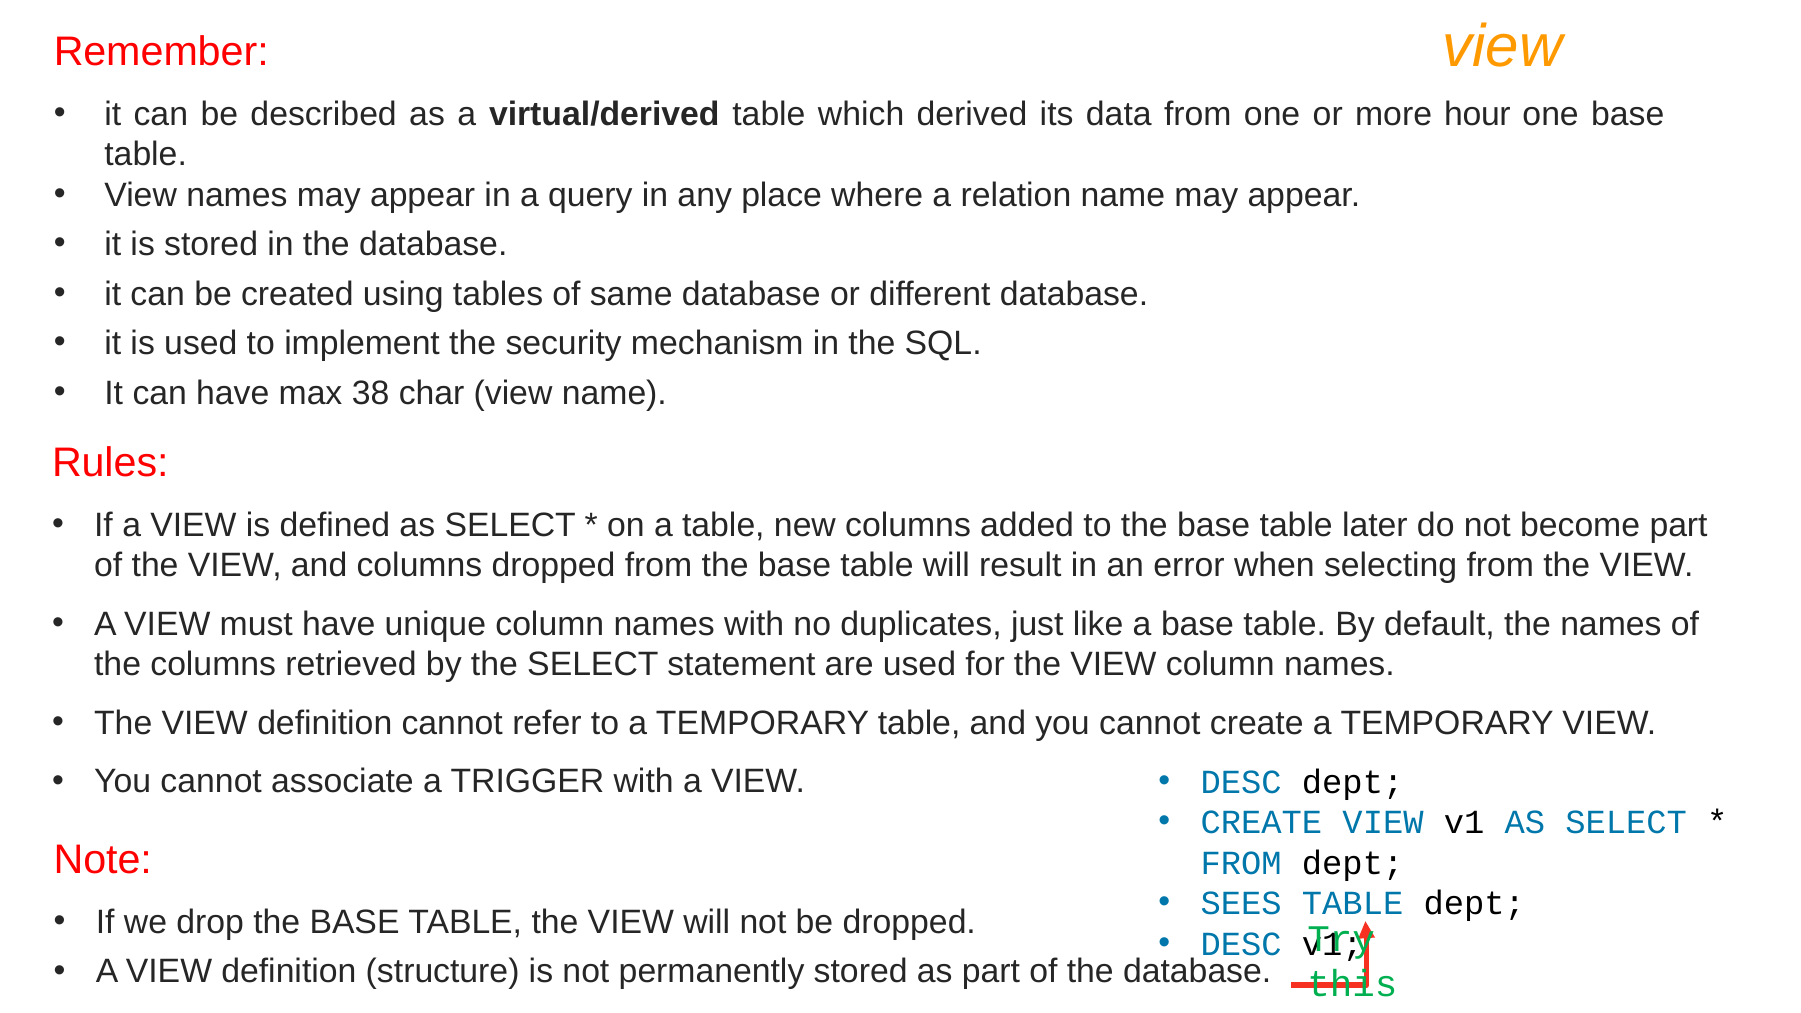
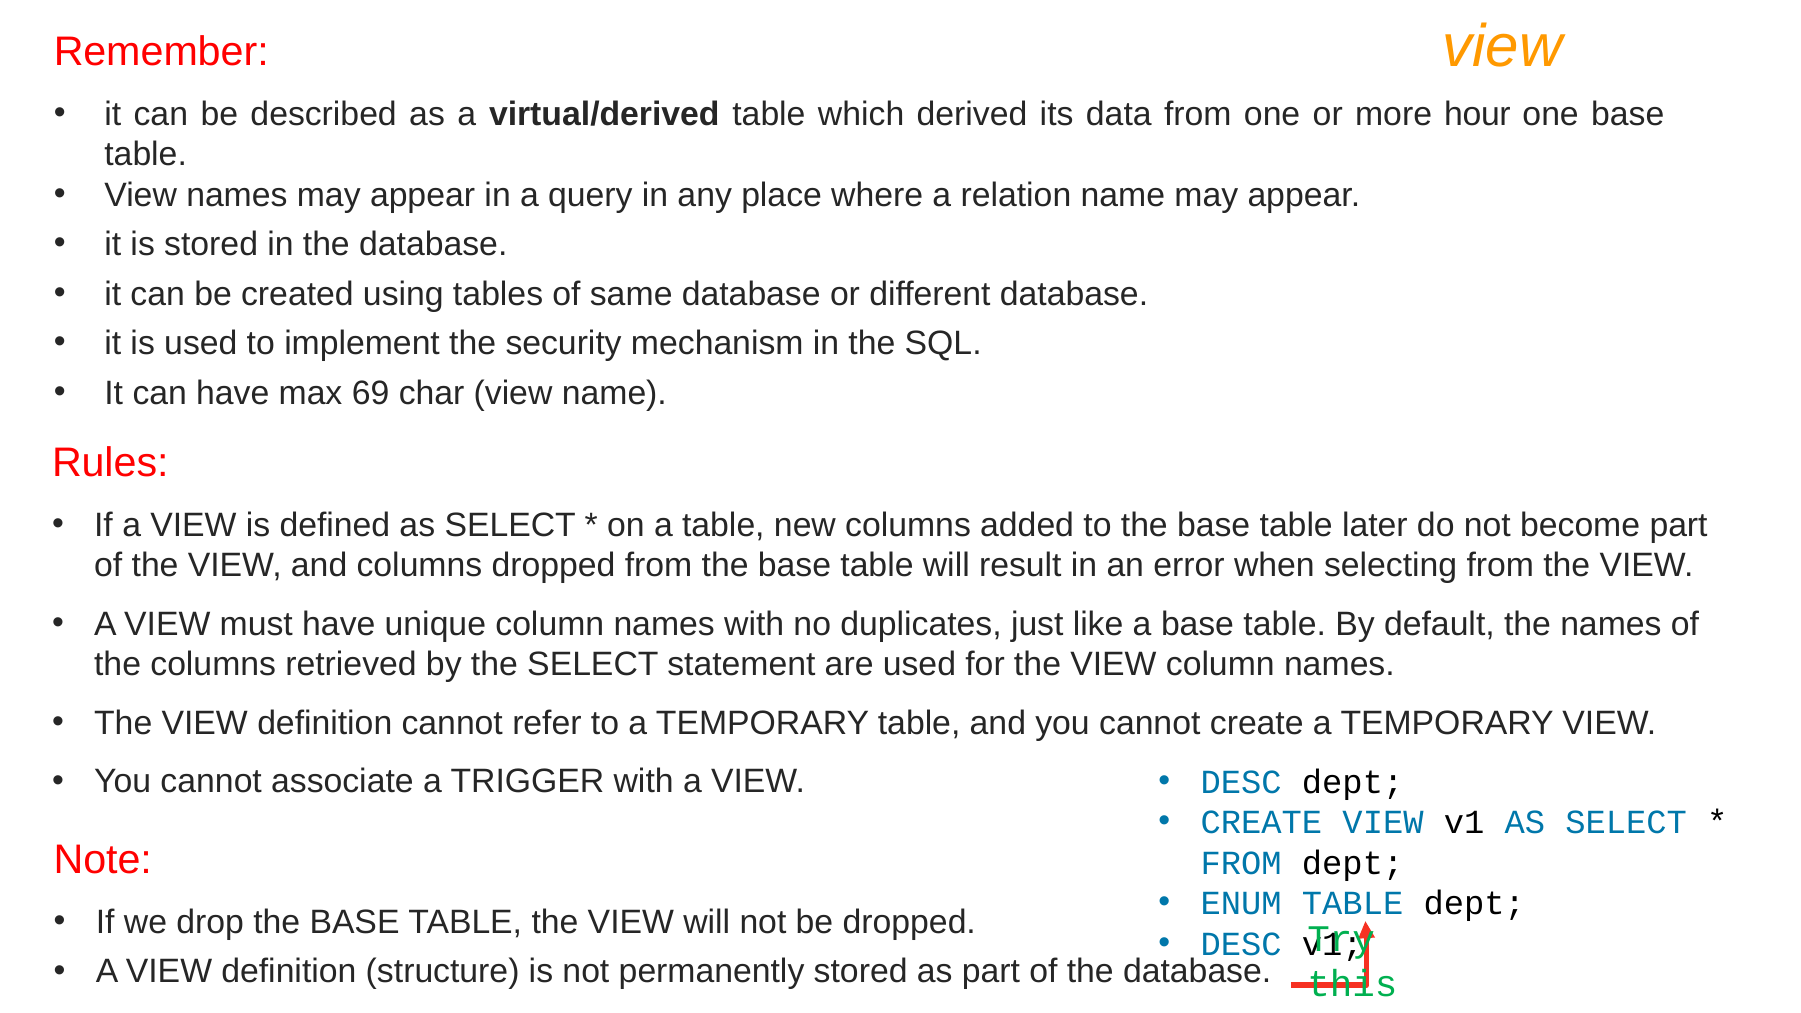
38: 38 -> 69 (371, 393)
SEES: SEES -> ENUM (1241, 904)
